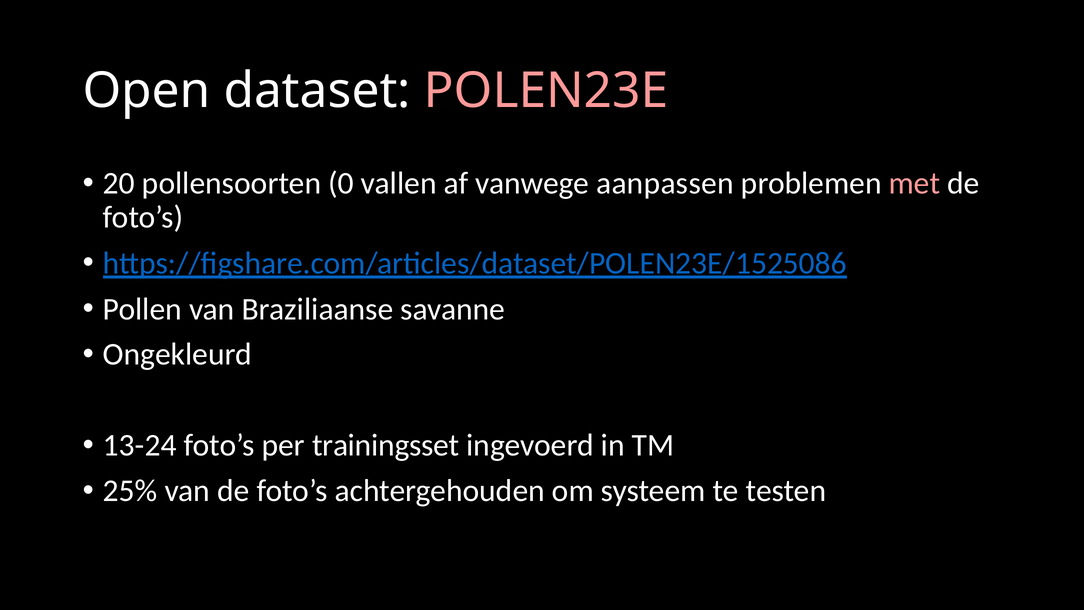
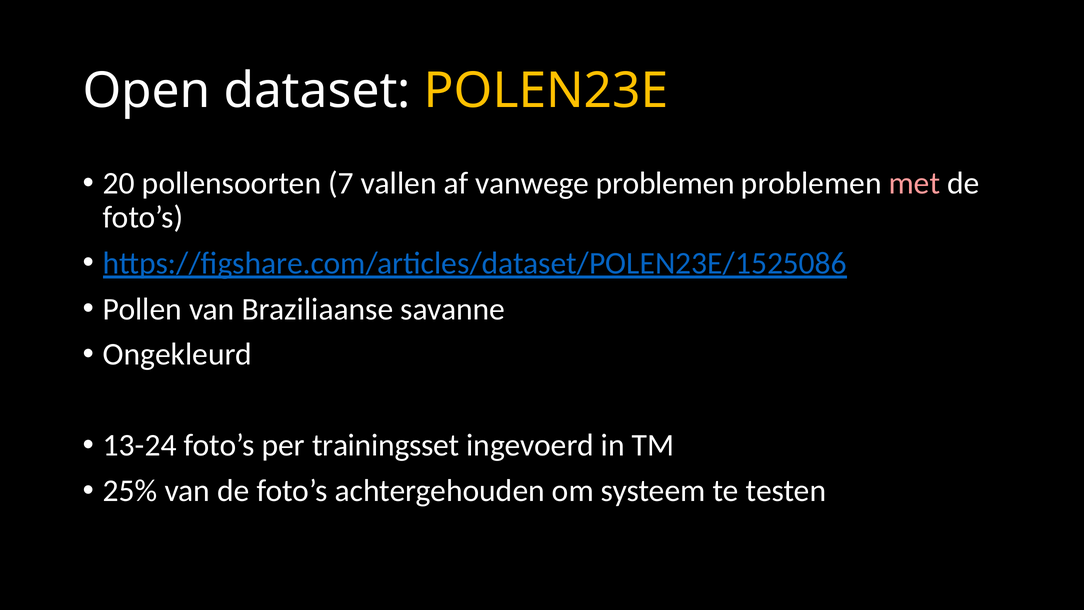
POLEN23E colour: pink -> yellow (546, 91)
0: 0 -> 7 (341, 183)
vanwege aanpassen: aanpassen -> problemen (665, 183)
